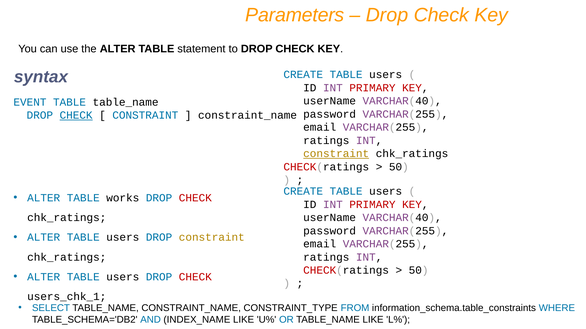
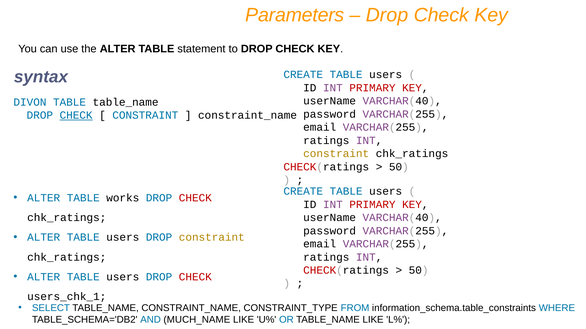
EVENT: EVENT -> DIVON (30, 102)
constraint underline: present -> none (336, 154)
INDEX_NAME: INDEX_NAME -> MUCH_NAME (197, 320)
